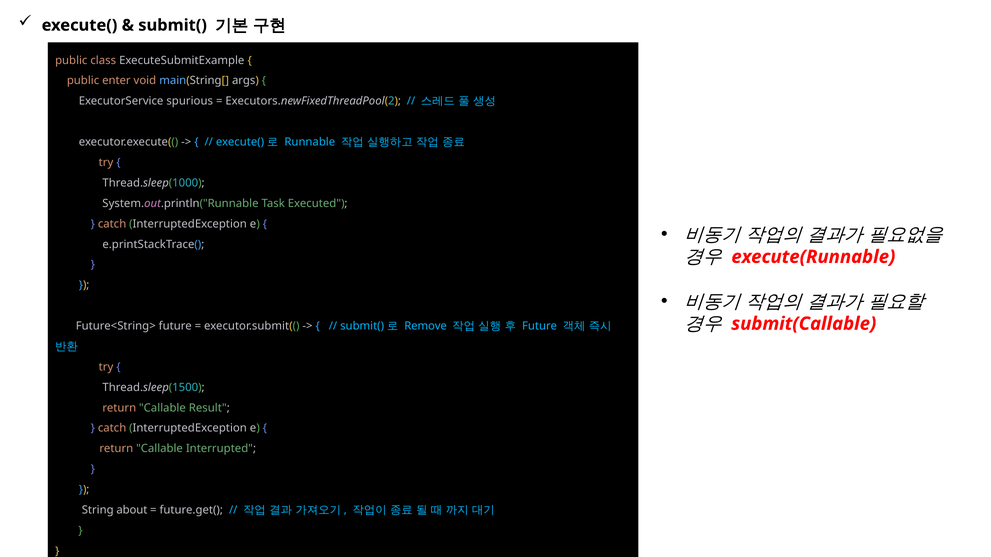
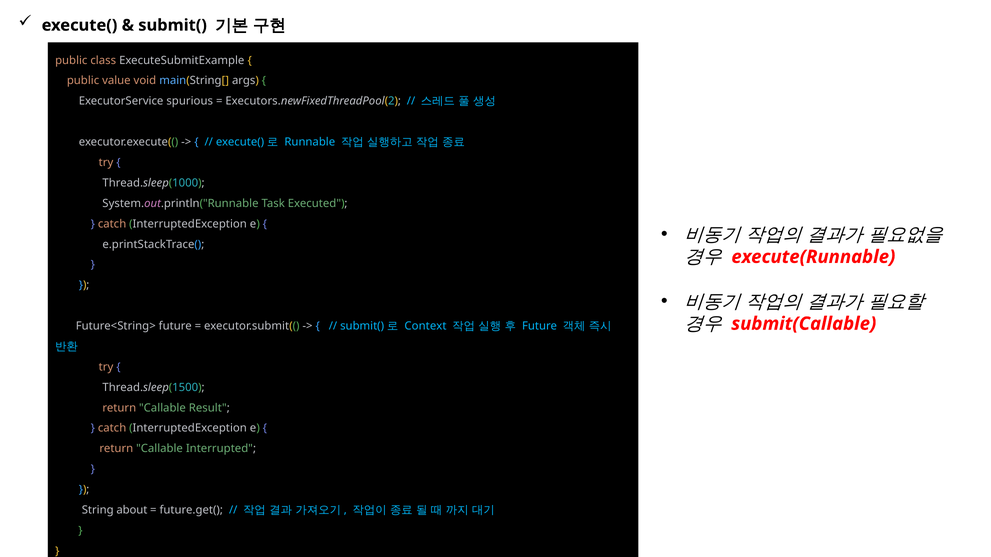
enter: enter -> value (116, 81)
Remove: Remove -> Context (425, 326)
